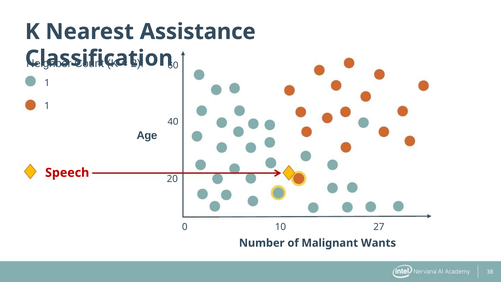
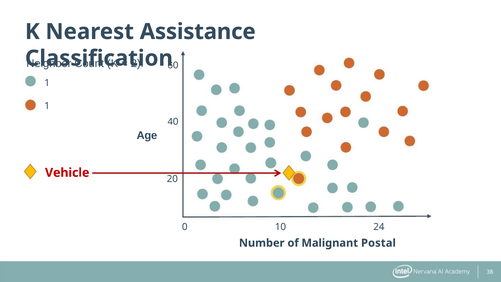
Speech: Speech -> Vehicle (67, 173)
27: 27 -> 24 (379, 227)
Wants: Wants -> Postal (378, 243)
